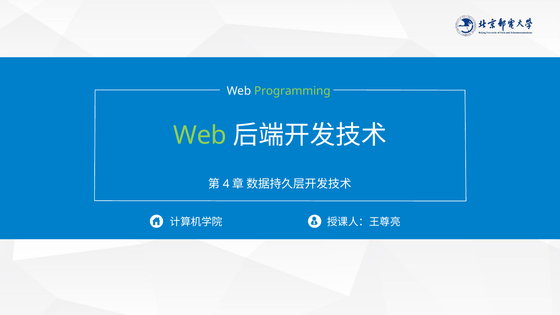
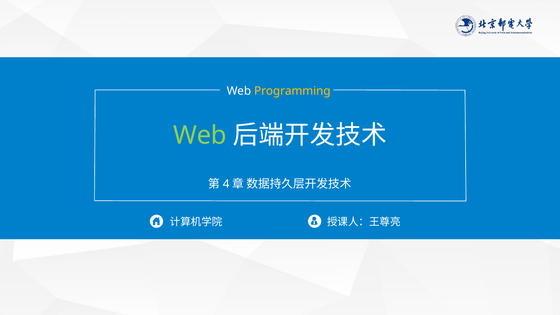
Programming colour: light green -> yellow (292, 91)
